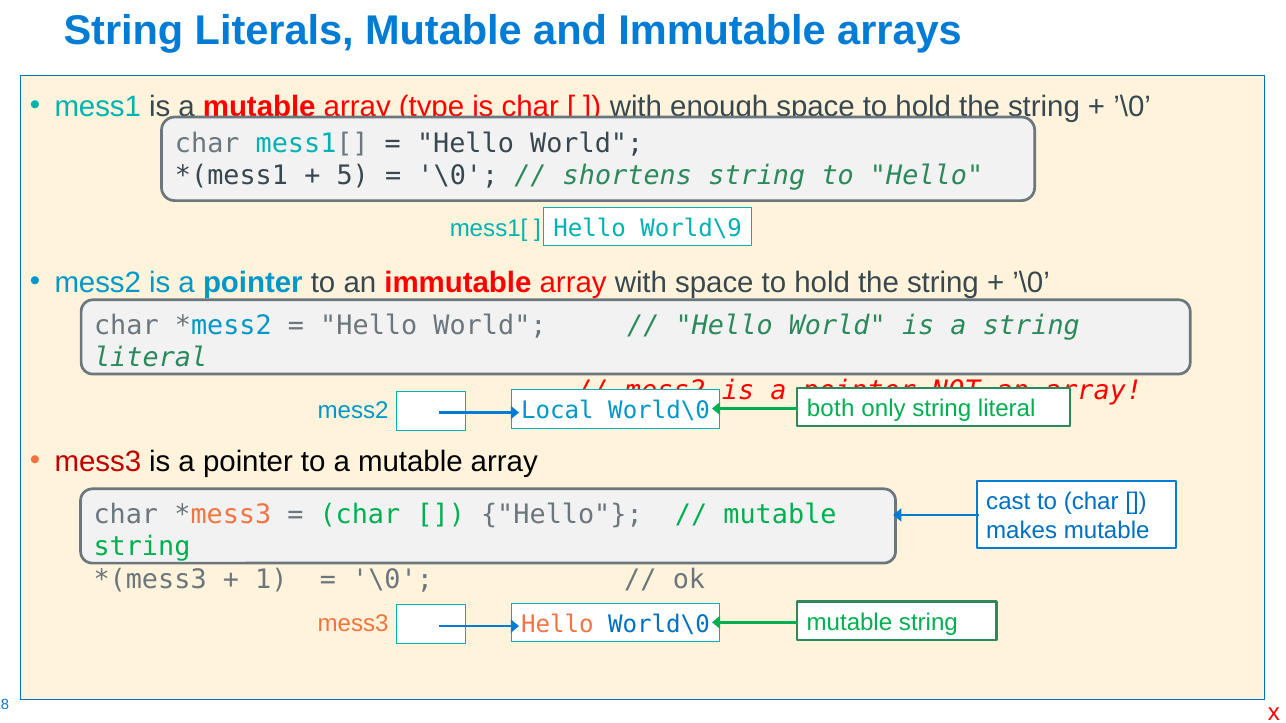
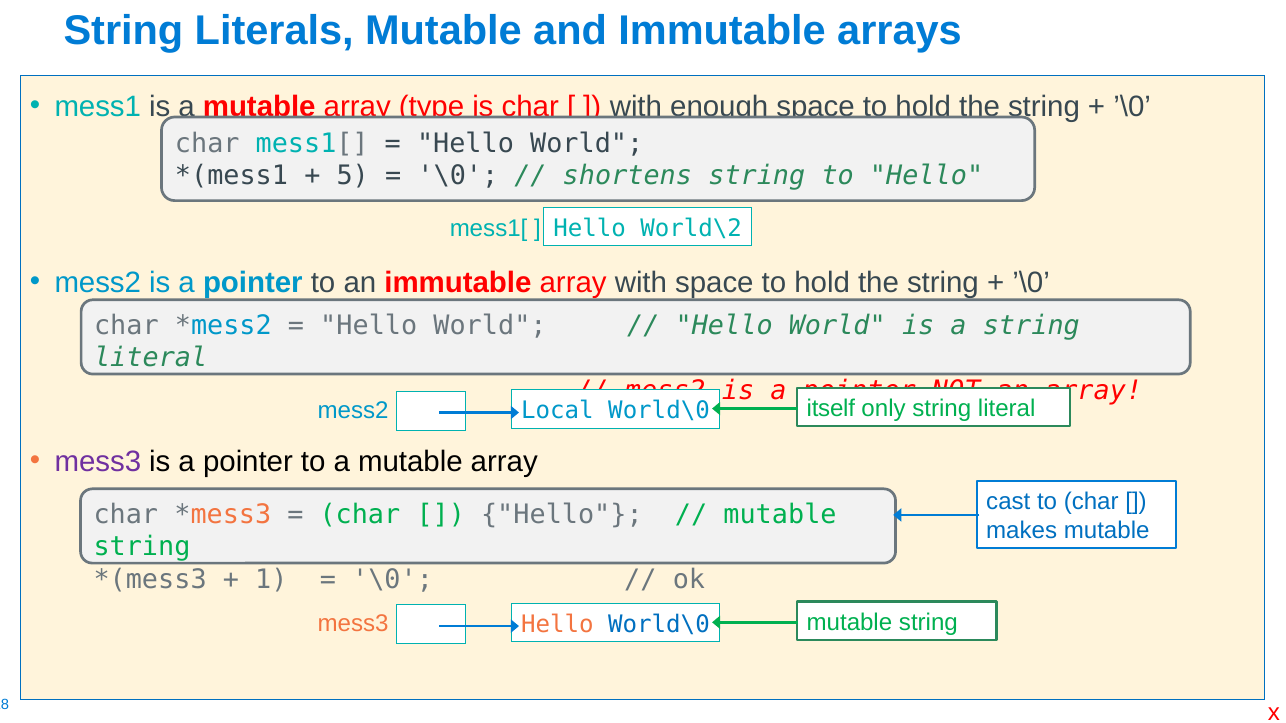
World\9: World\9 -> World\2 (691, 228)
both: both -> itself (831, 409)
mess3 colour: red -> purple (98, 462)
